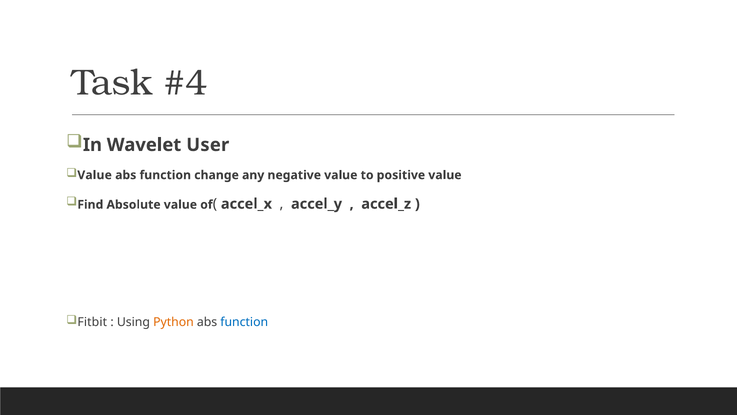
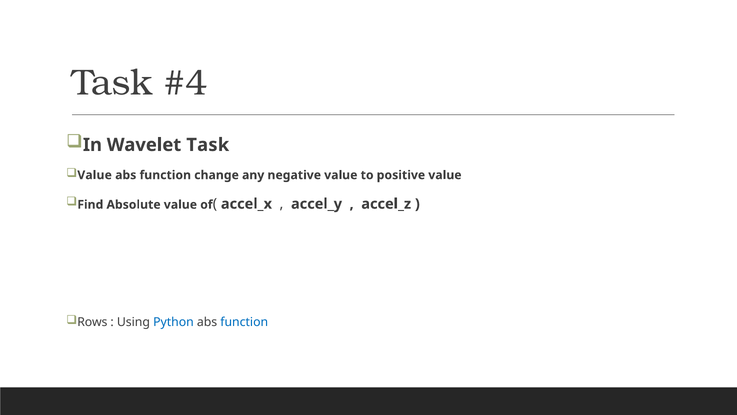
Wavelet User: User -> Task (208, 145)
Fitbit: Fitbit -> Rows (92, 322)
Python colour: orange -> blue (173, 322)
